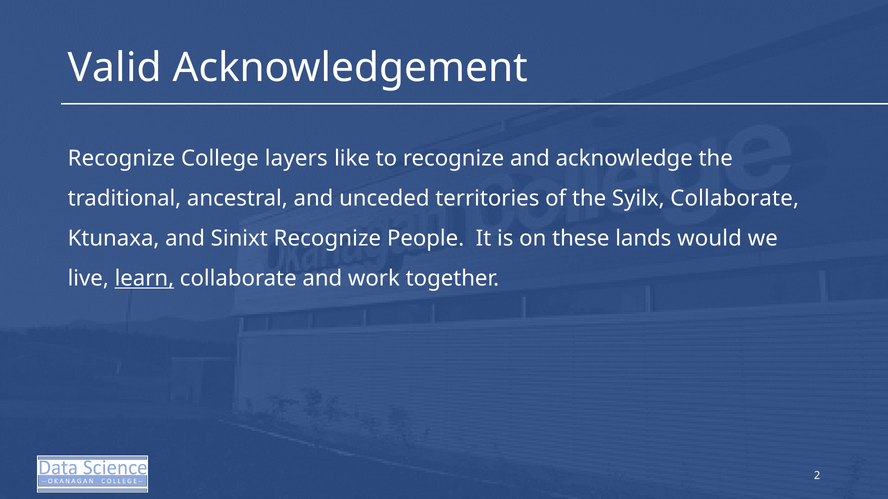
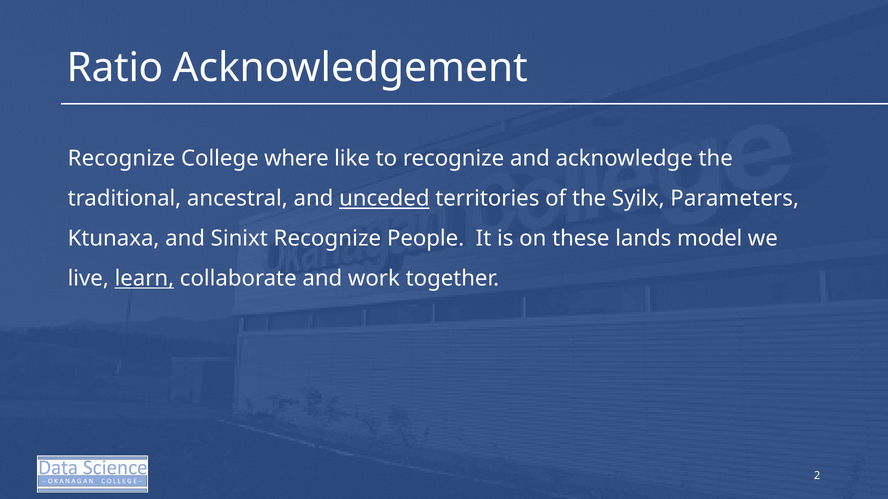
Valid: Valid -> Ratio (115, 68)
layers: layers -> where (296, 159)
unceded underline: none -> present (384, 199)
Syilx Collaborate: Collaborate -> Parameters (735, 199)
would: would -> model (710, 239)
